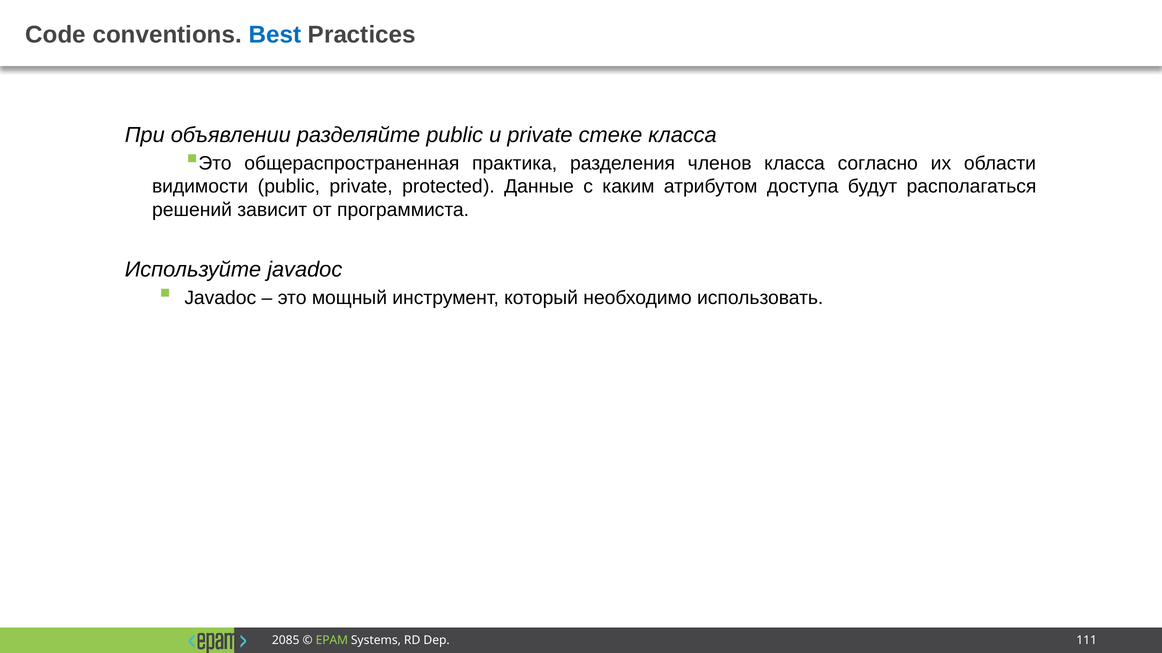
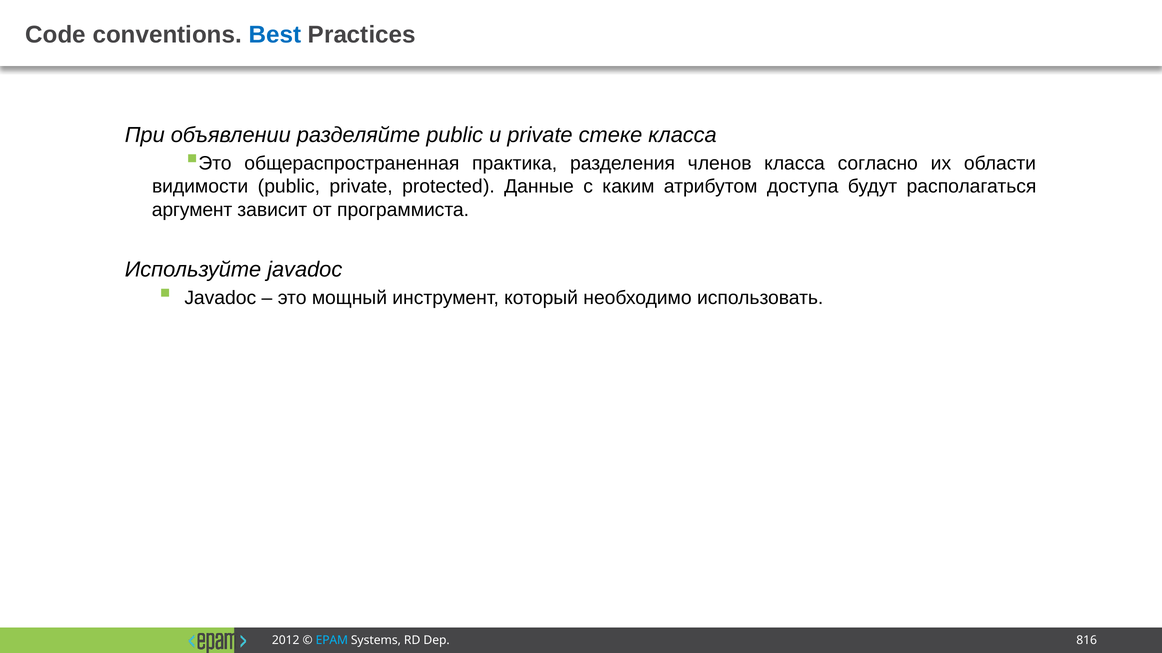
решений: решений -> аргумент (192, 210)
2085: 2085 -> 2012 (286, 641)
EPAM colour: light green -> light blue (332, 641)
111: 111 -> 816 (1087, 641)
